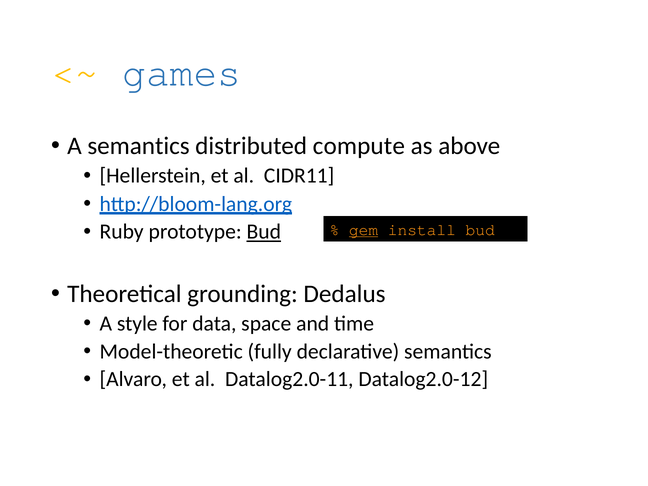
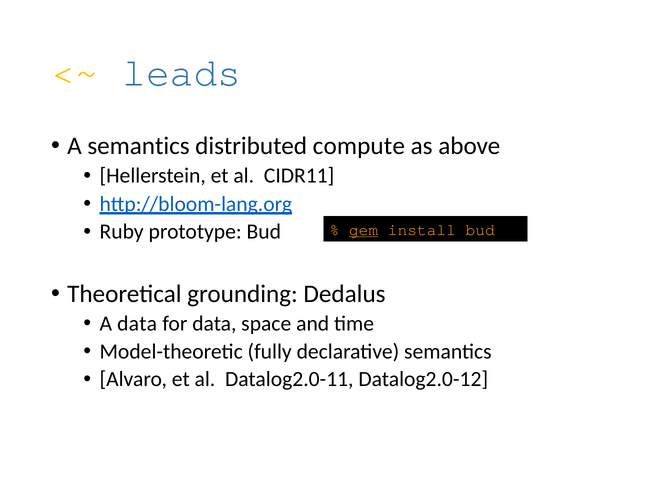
games: games -> leads (182, 73)
Bud underline: present -> none (264, 232)
A style: style -> data (137, 324)
